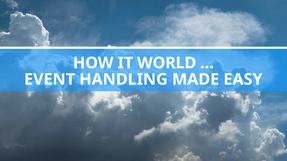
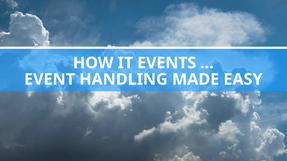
WORLD: WORLD -> EVENTS (167, 63)
